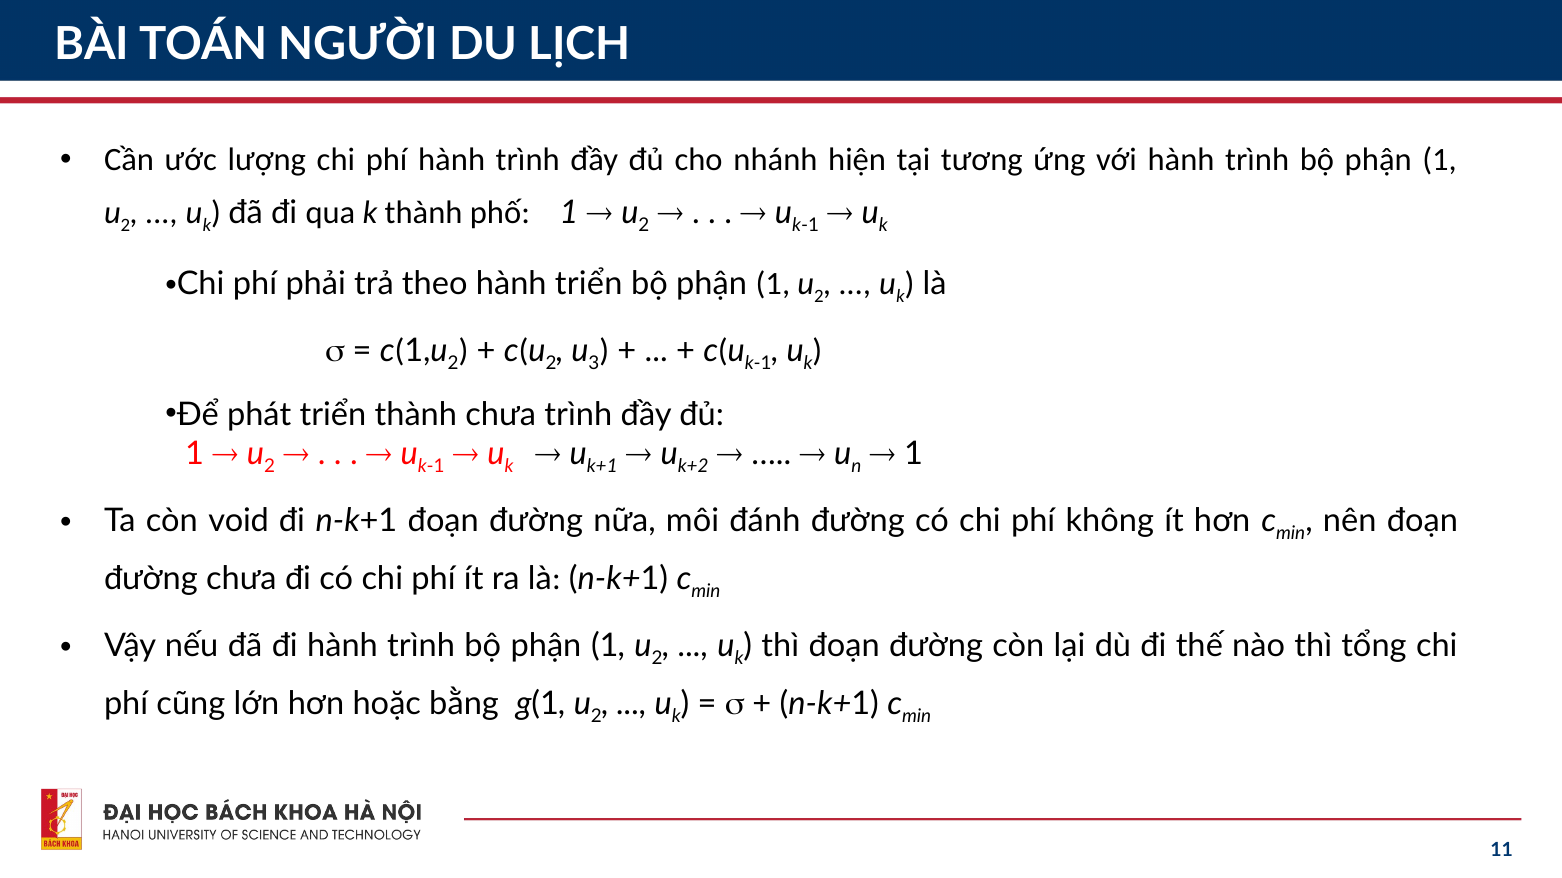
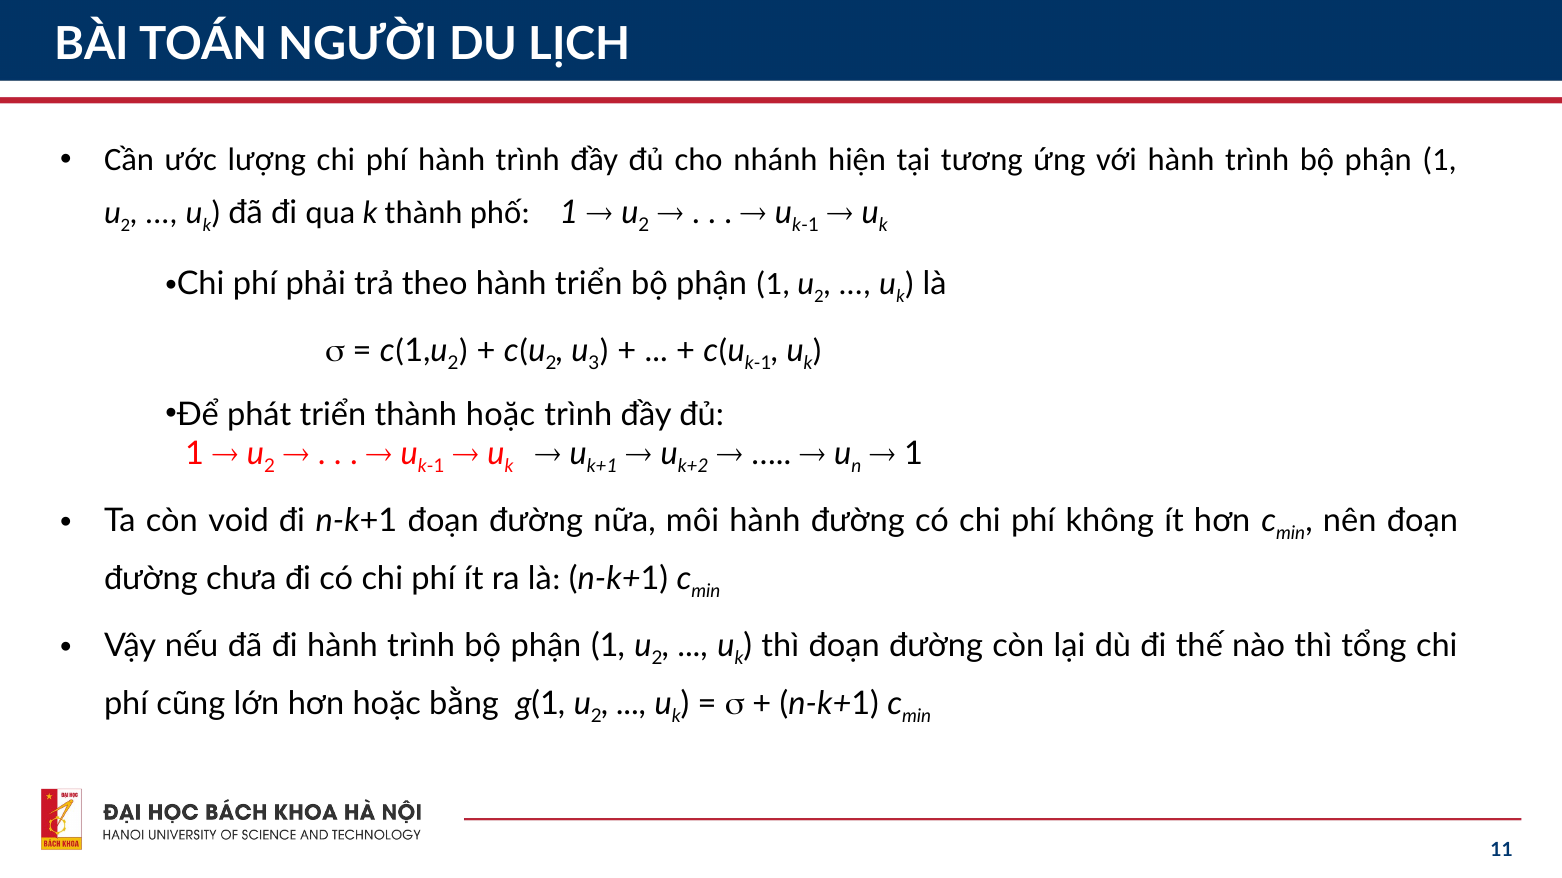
thành chưa: chưa -> hoặc (501, 415)
môi đánh: đánh -> hành (765, 521)
